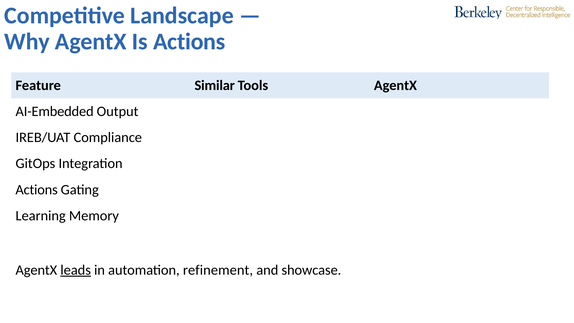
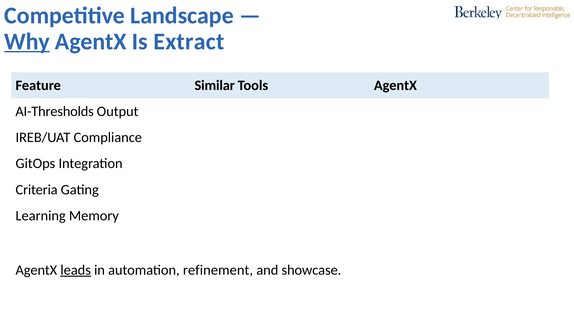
Why underline: none -> present (27, 41)
Is Actions: Actions -> Extract (189, 41)
AI-Embedded: AI-Embedded -> AI-Thresholds (55, 111)
Actions: Actions -> Criteria (37, 190)
